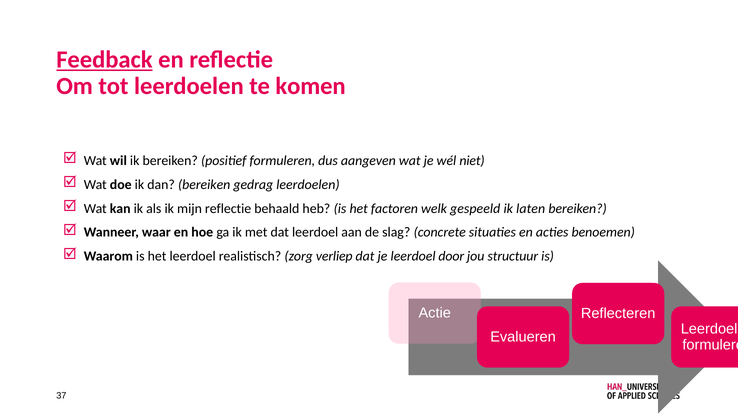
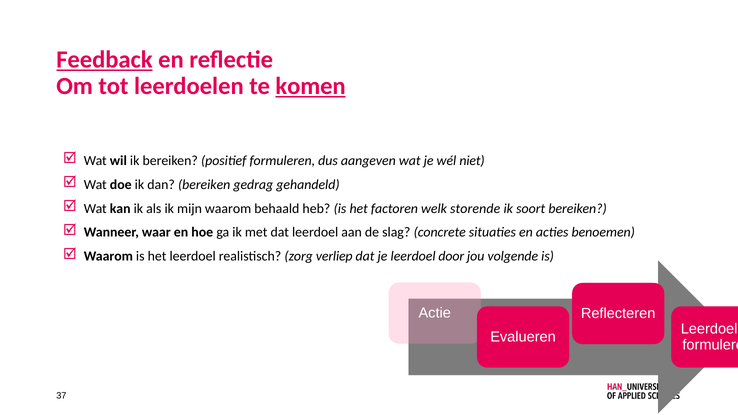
komen underline: none -> present (311, 86)
gedrag leerdoelen: leerdoelen -> gehandeld (308, 185)
mijn reflectie: reflectie -> waarom (228, 209)
gespeeld: gespeeld -> storende (475, 209)
laten: laten -> soort (531, 209)
structuur: structuur -> volgende (513, 256)
